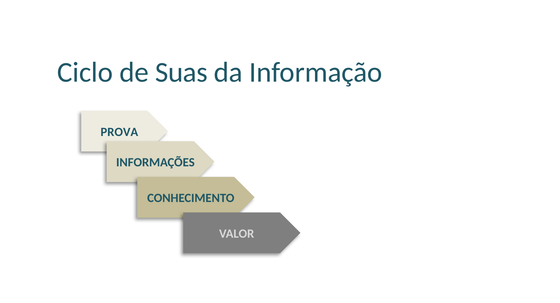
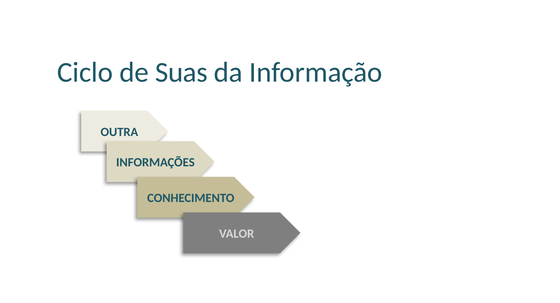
PROVA: PROVA -> OUTRA (119, 132)
